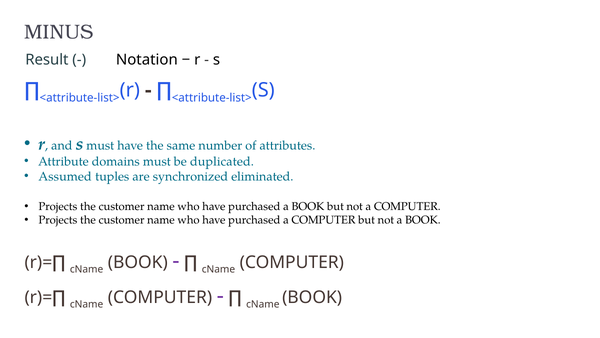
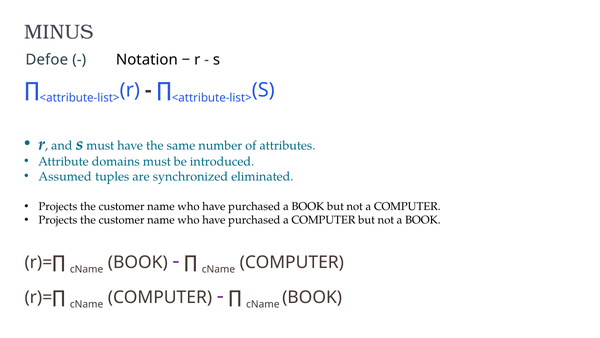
Result: Result -> Defoe (47, 60)
duplicated: duplicated -> introduced (222, 161)
